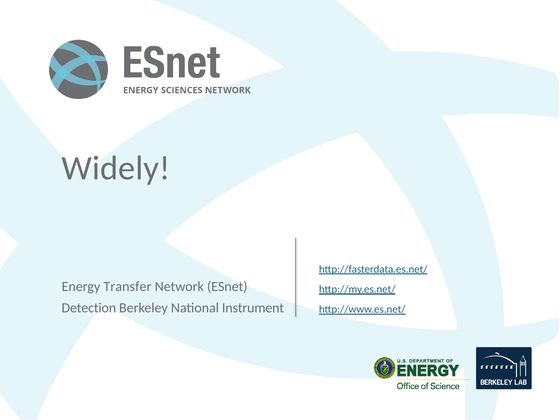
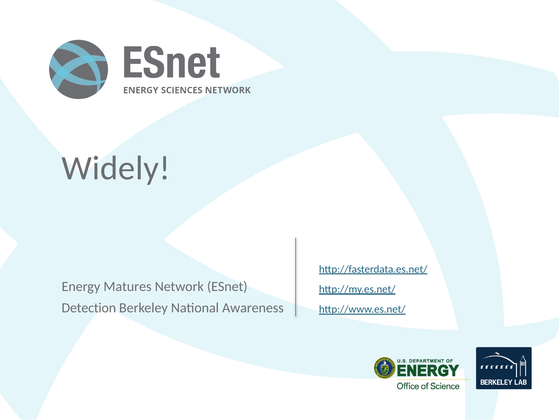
Transfer: Transfer -> Matures (128, 286)
Instrument: Instrument -> Awareness (253, 308)
